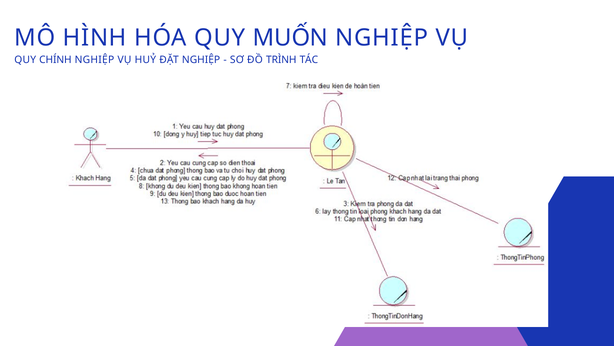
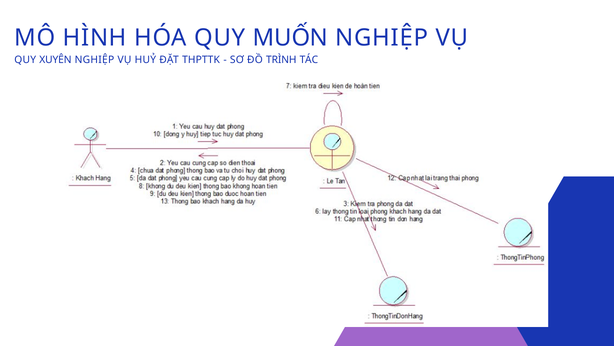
CHÍNH: CHÍNH -> XUYÊN (55, 60)
ĐẶT NGHIỆP: NGHIỆP -> THPTTK (201, 60)
